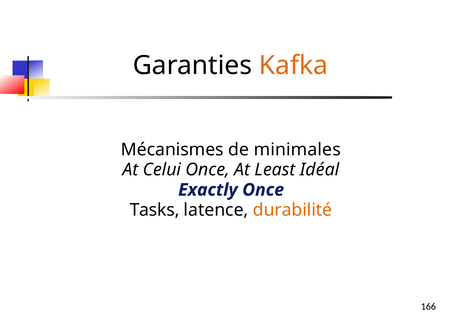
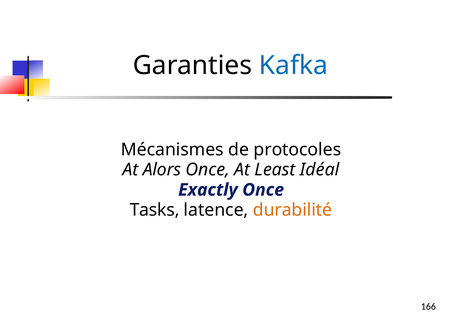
Kafka colour: orange -> blue (293, 65)
minimales: minimales -> protocoles (297, 149)
Celui: Celui -> Alors (162, 169)
